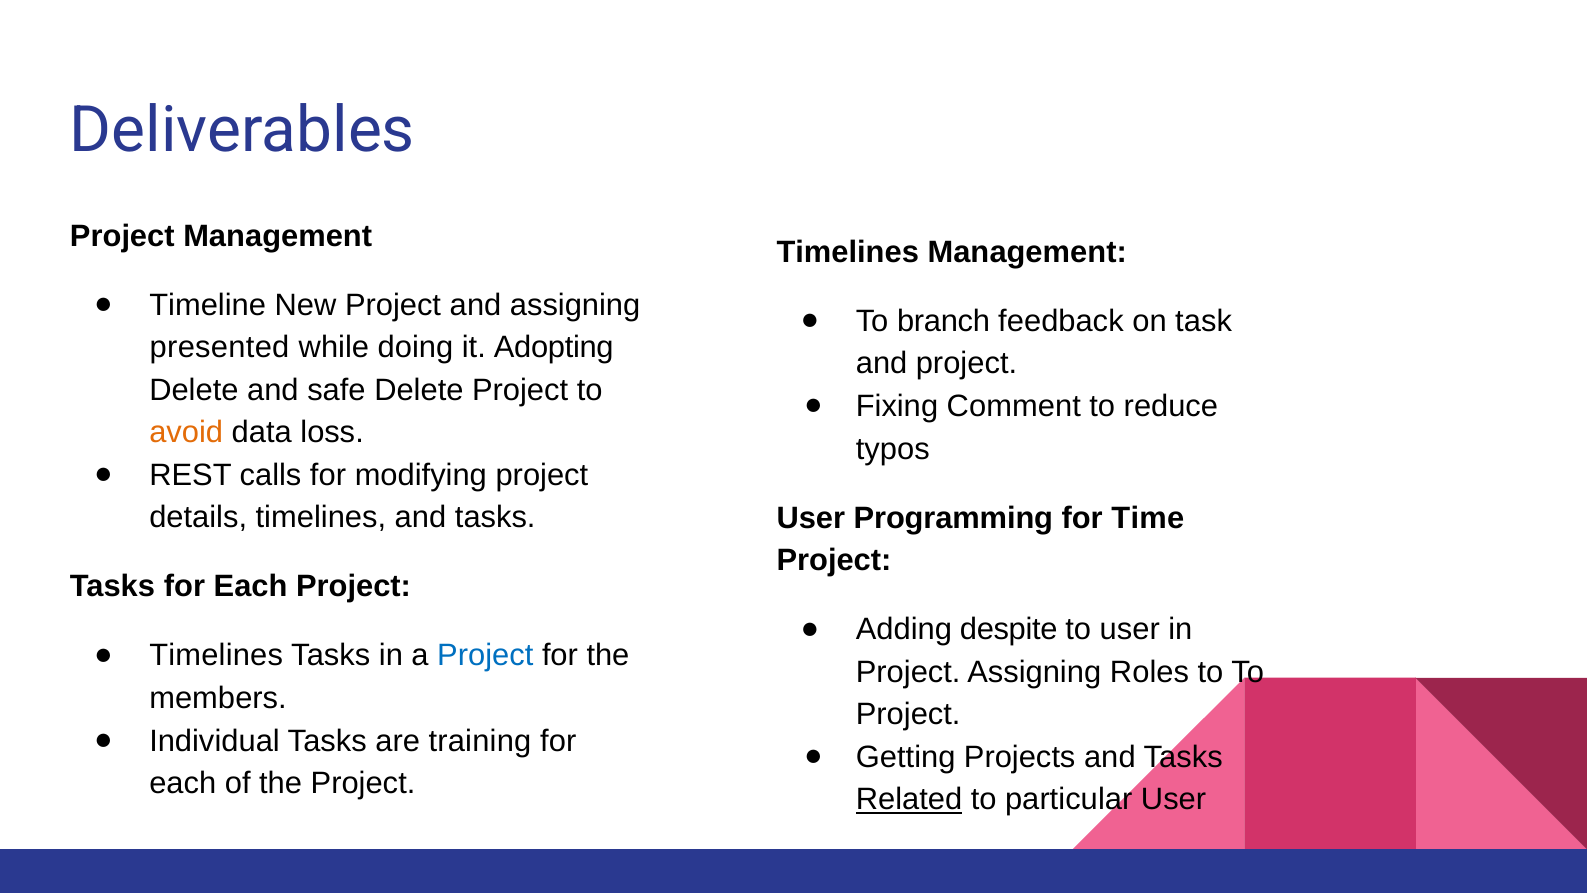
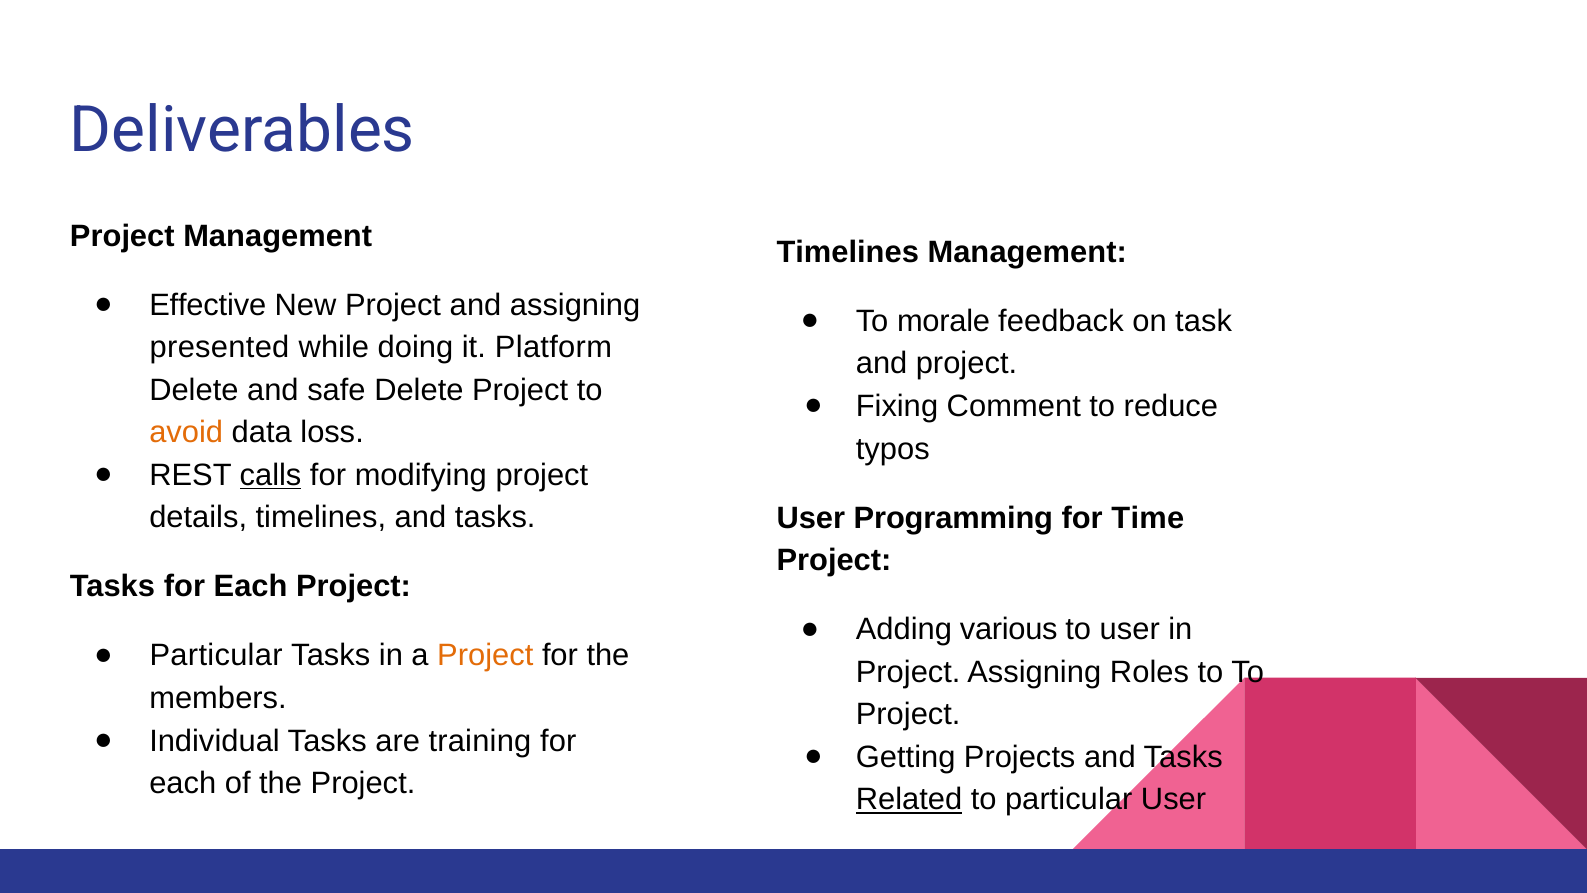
Timeline: Timeline -> Effective (208, 305)
branch: branch -> morale (944, 321)
Adopting: Adopting -> Platform (553, 347)
calls underline: none -> present (271, 475)
despite: despite -> various (1009, 629)
Timelines: Timelines -> Particular (216, 656)
Project colour: blue -> orange (485, 656)
